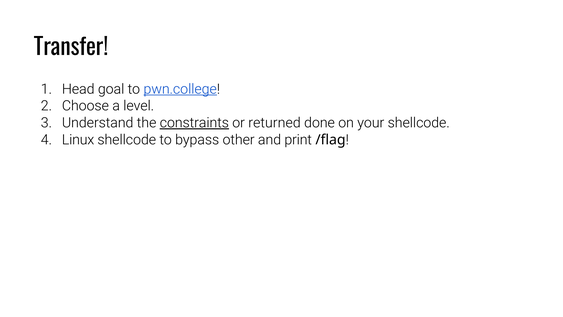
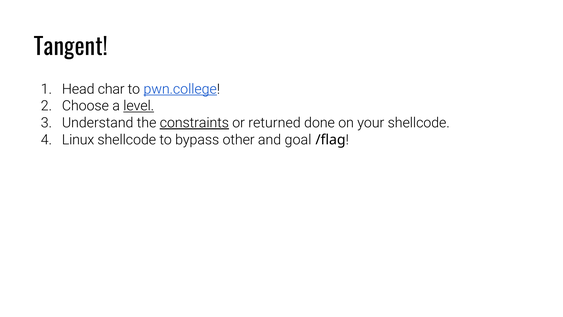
Transfer: Transfer -> Tangent (71, 47)
goal: goal -> char (111, 89)
level underline: none -> present (139, 106)
print: print -> goal (298, 140)
